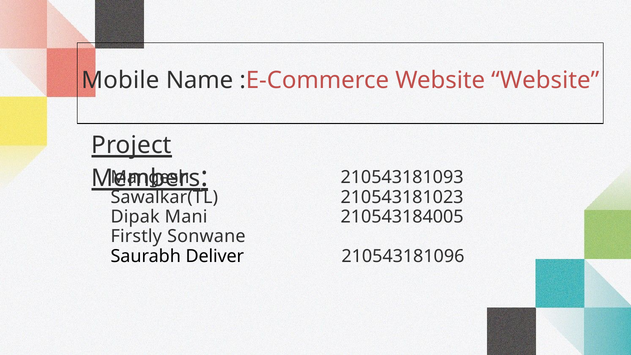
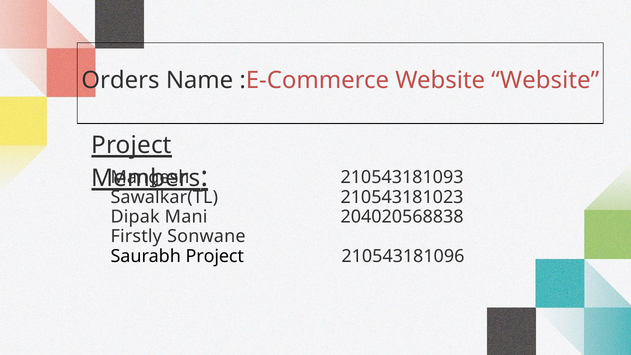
Mobile: Mobile -> Orders (120, 80)
210543184005: 210543184005 -> 204020568838 (402, 217)
Saurabh Deliver: Deliver -> Project (215, 257)
